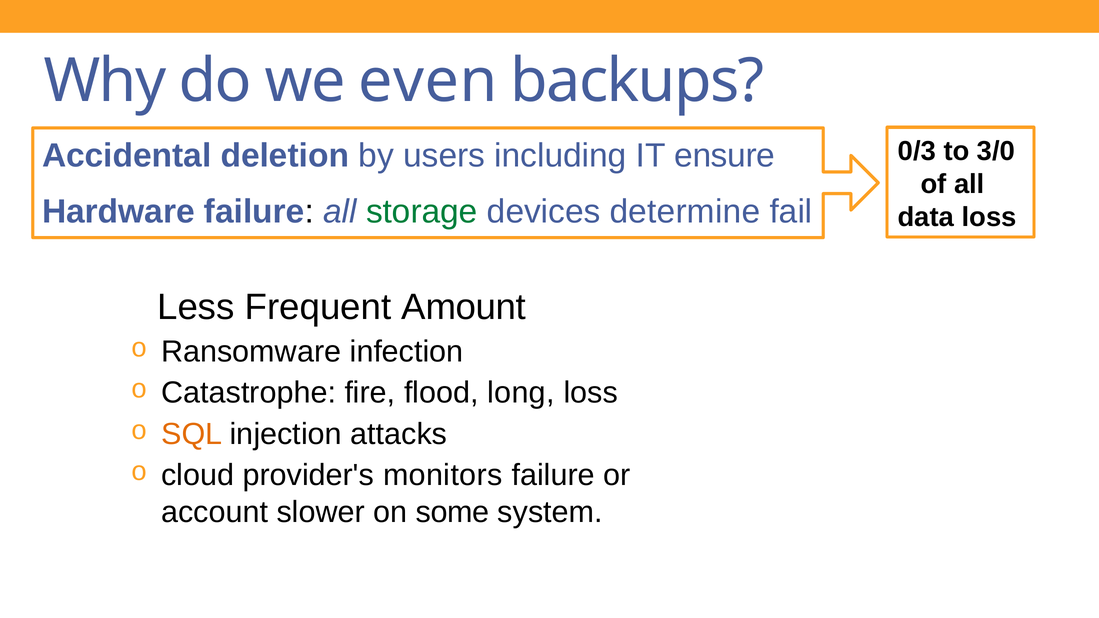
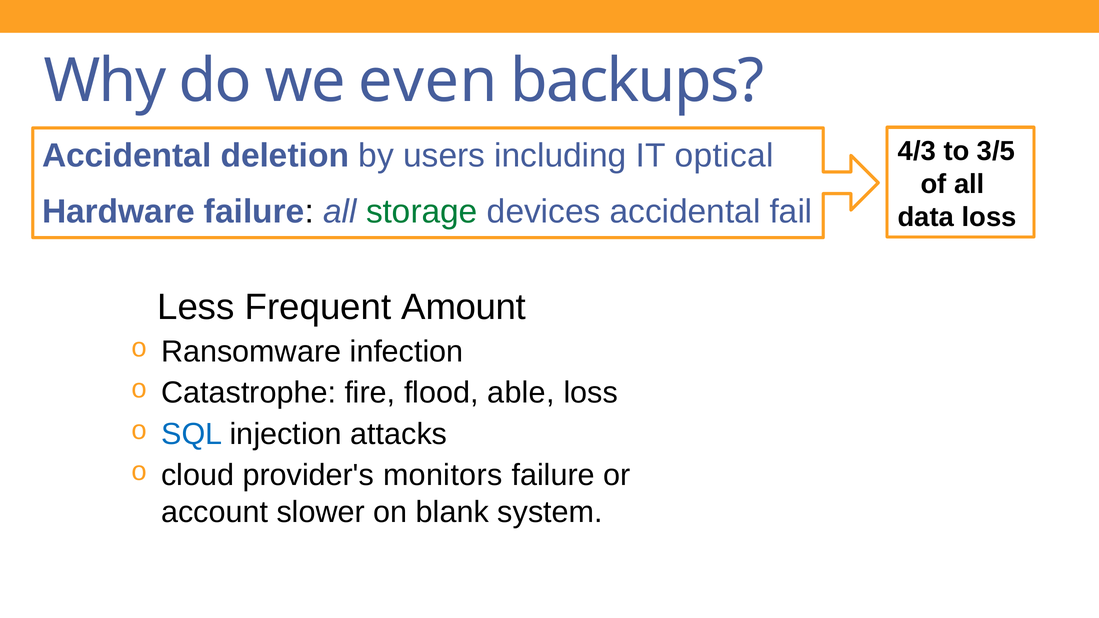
0/3: 0/3 -> 4/3 (917, 151)
3/0: 3/0 -> 3/5 (996, 151)
ensure: ensure -> optical (724, 156)
devices determine: determine -> accidental (685, 212)
long: long -> able (521, 393)
SQL colour: orange -> blue (192, 434)
some: some -> blank (452, 512)
